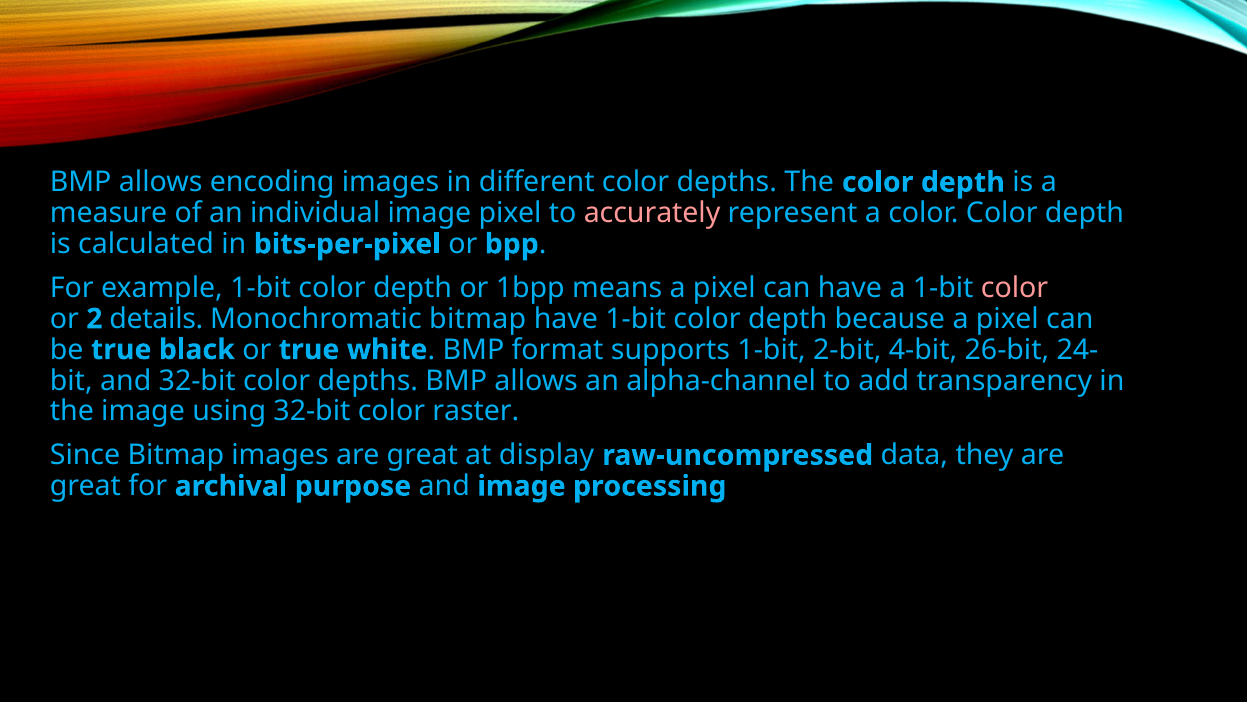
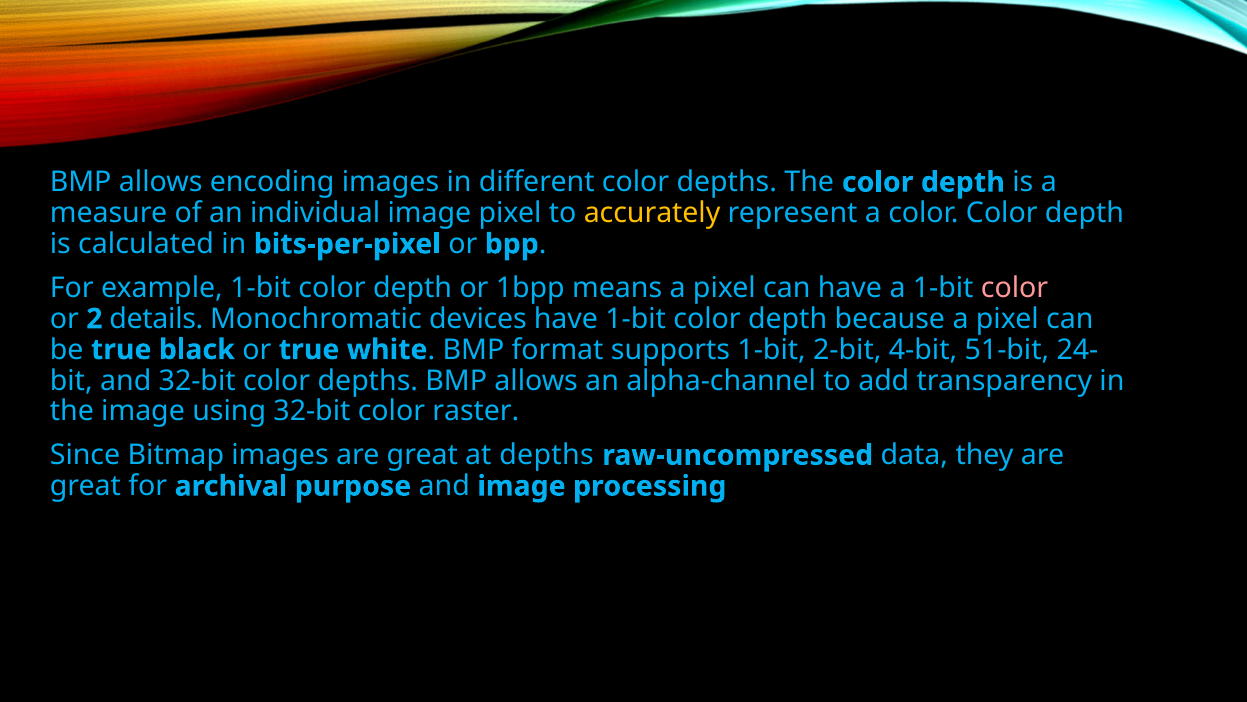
accurately colour: pink -> yellow (652, 213)
Monochromatic bitmap: bitmap -> devices (478, 319)
26-bit: 26-bit -> 51-bit (1007, 349)
at display: display -> depths (547, 455)
